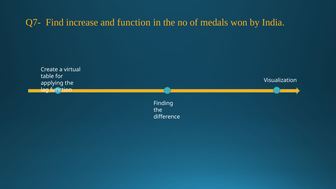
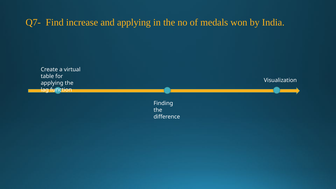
and function: function -> applying (134, 22)
